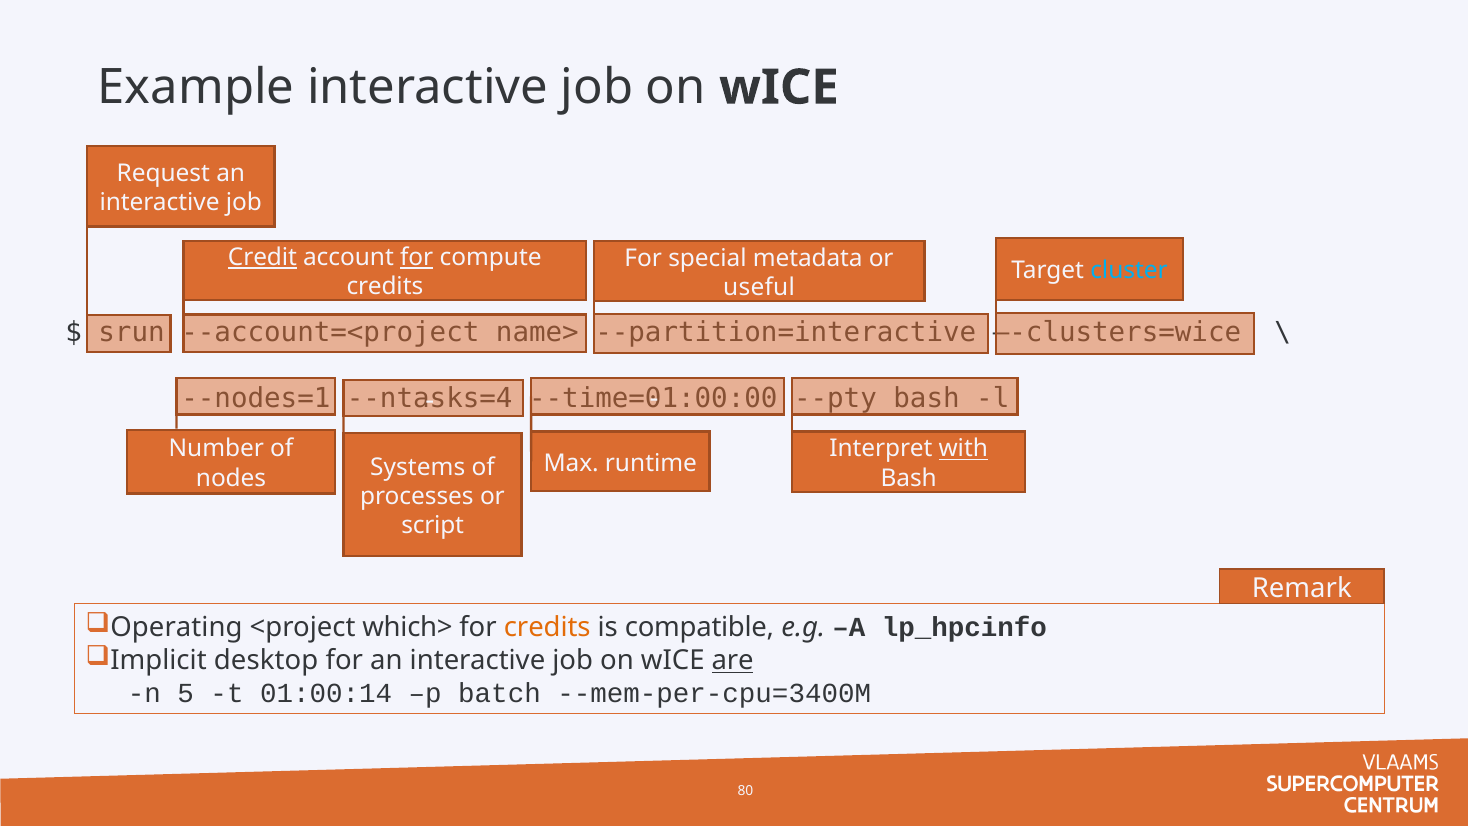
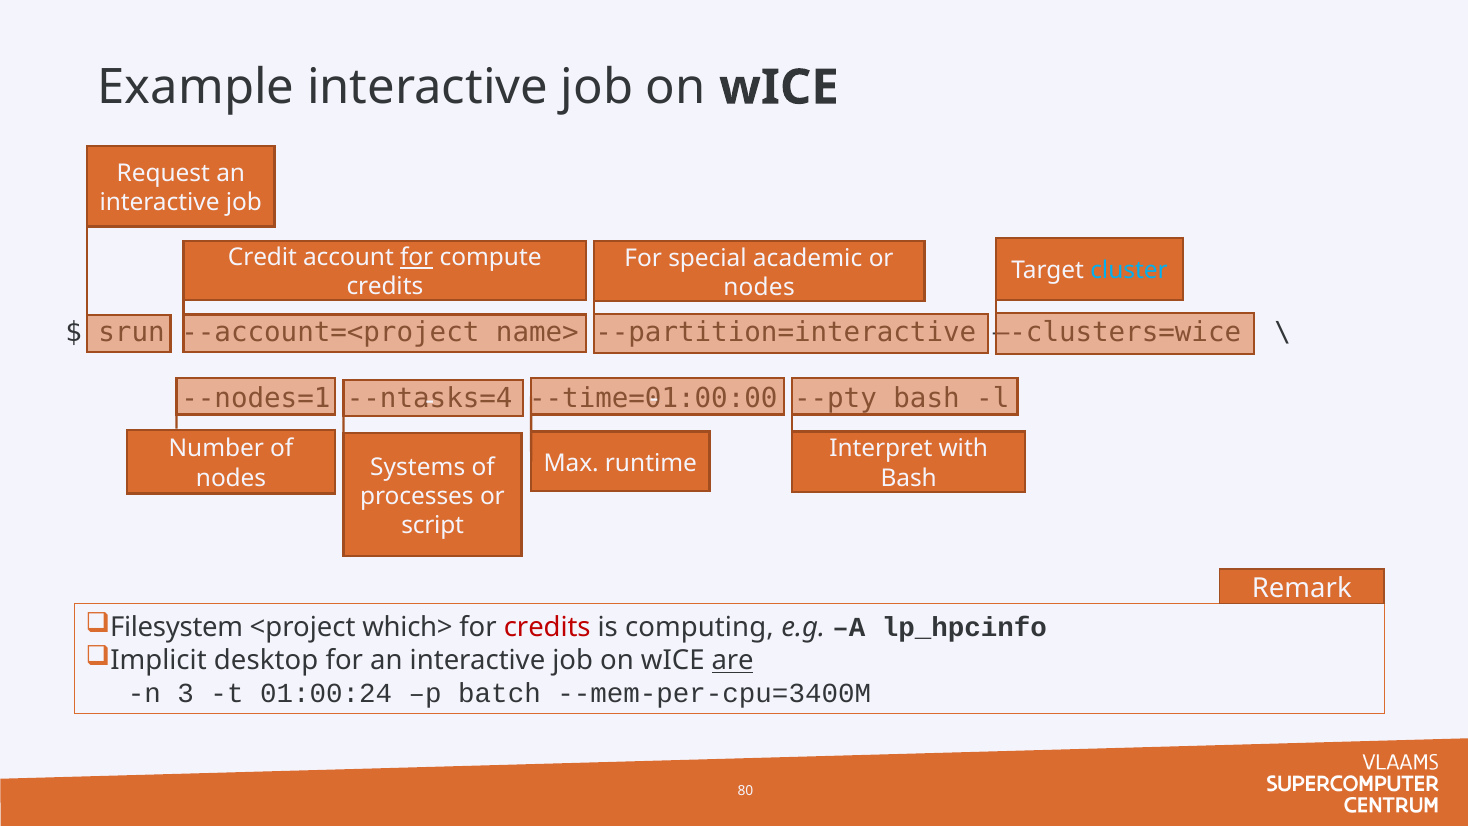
Credit underline: present -> none (262, 257)
metadata: metadata -> academic (808, 258)
useful: useful -> nodes (759, 287)
with underline: present -> none (963, 449)
Operating: Operating -> Filesystem (177, 627)
credits colour: orange -> red (547, 627)
compatible: compatible -> computing (699, 627)
5: 5 -> 3 (186, 693)
01:00:14: 01:00:14 -> 01:00:24 (326, 693)
